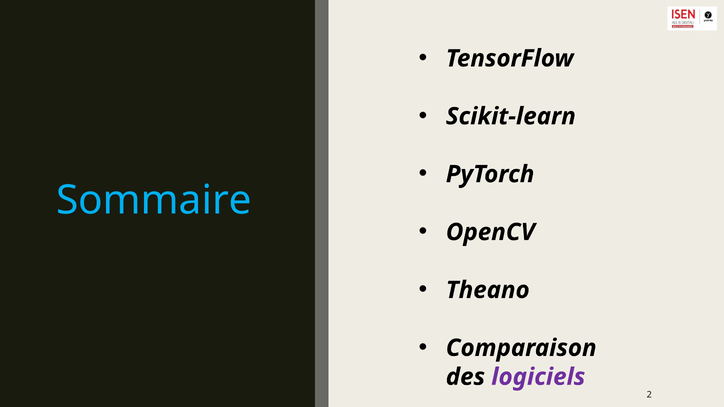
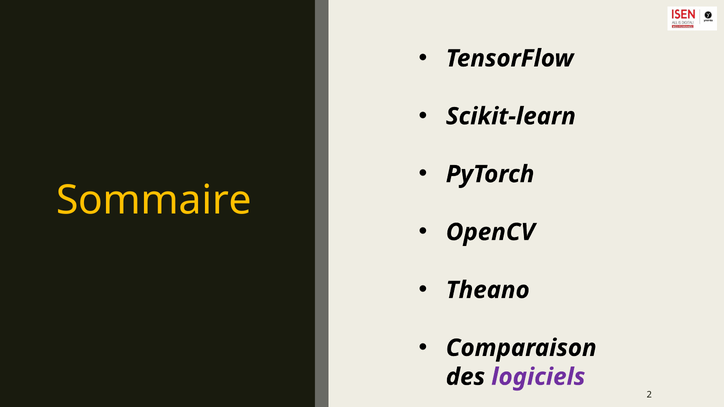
Sommaire colour: light blue -> yellow (154, 200)
